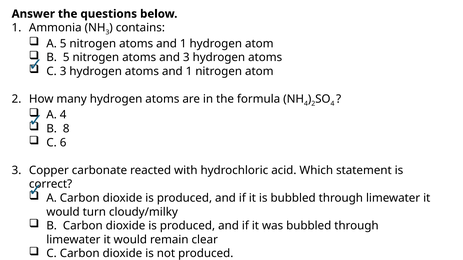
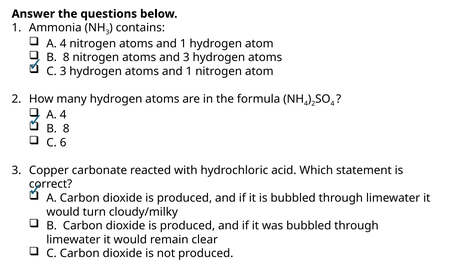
5: 5 -> 4 (63, 44)
5: 5 -> 8 (66, 58)
